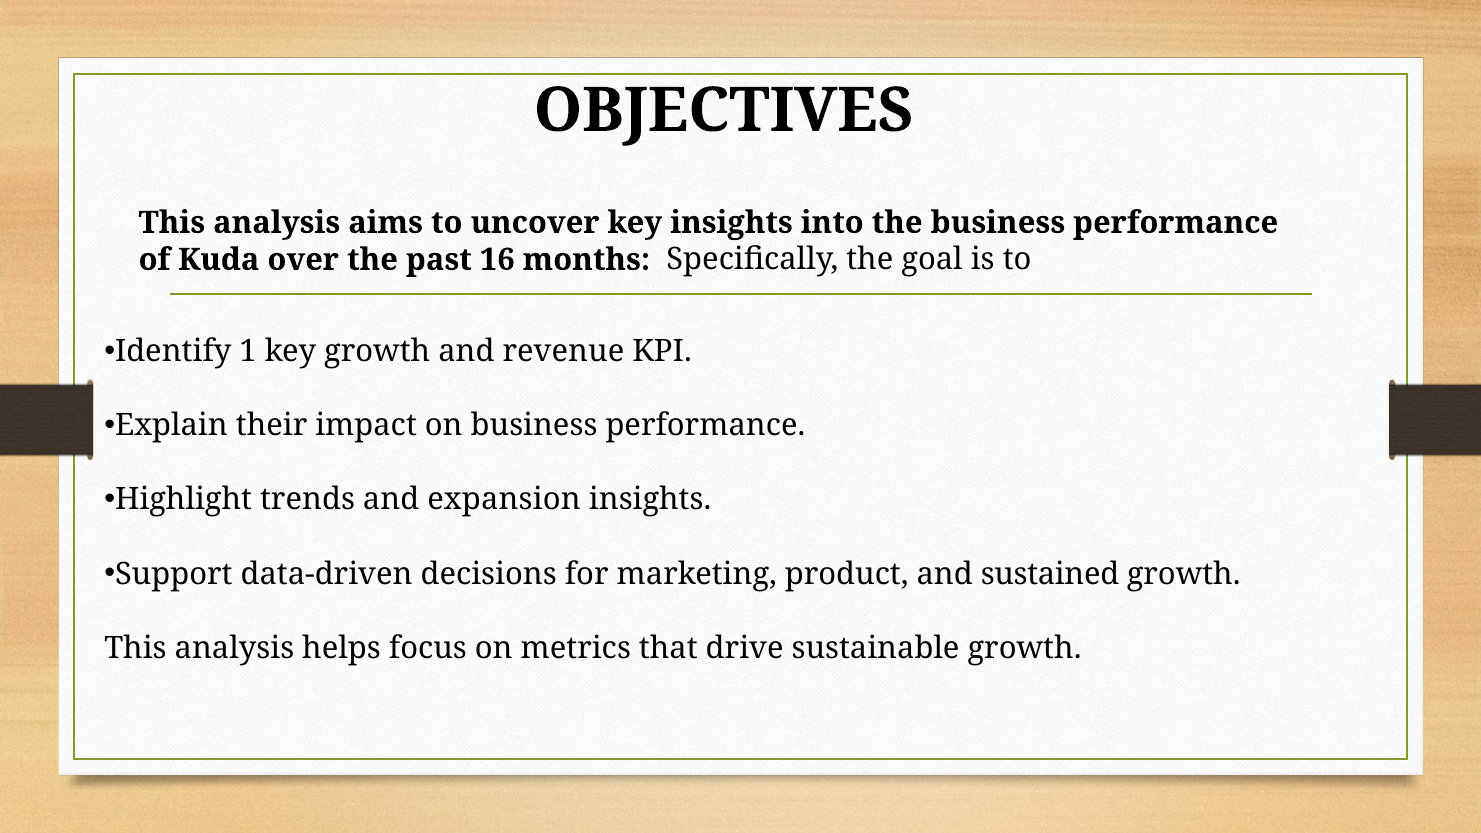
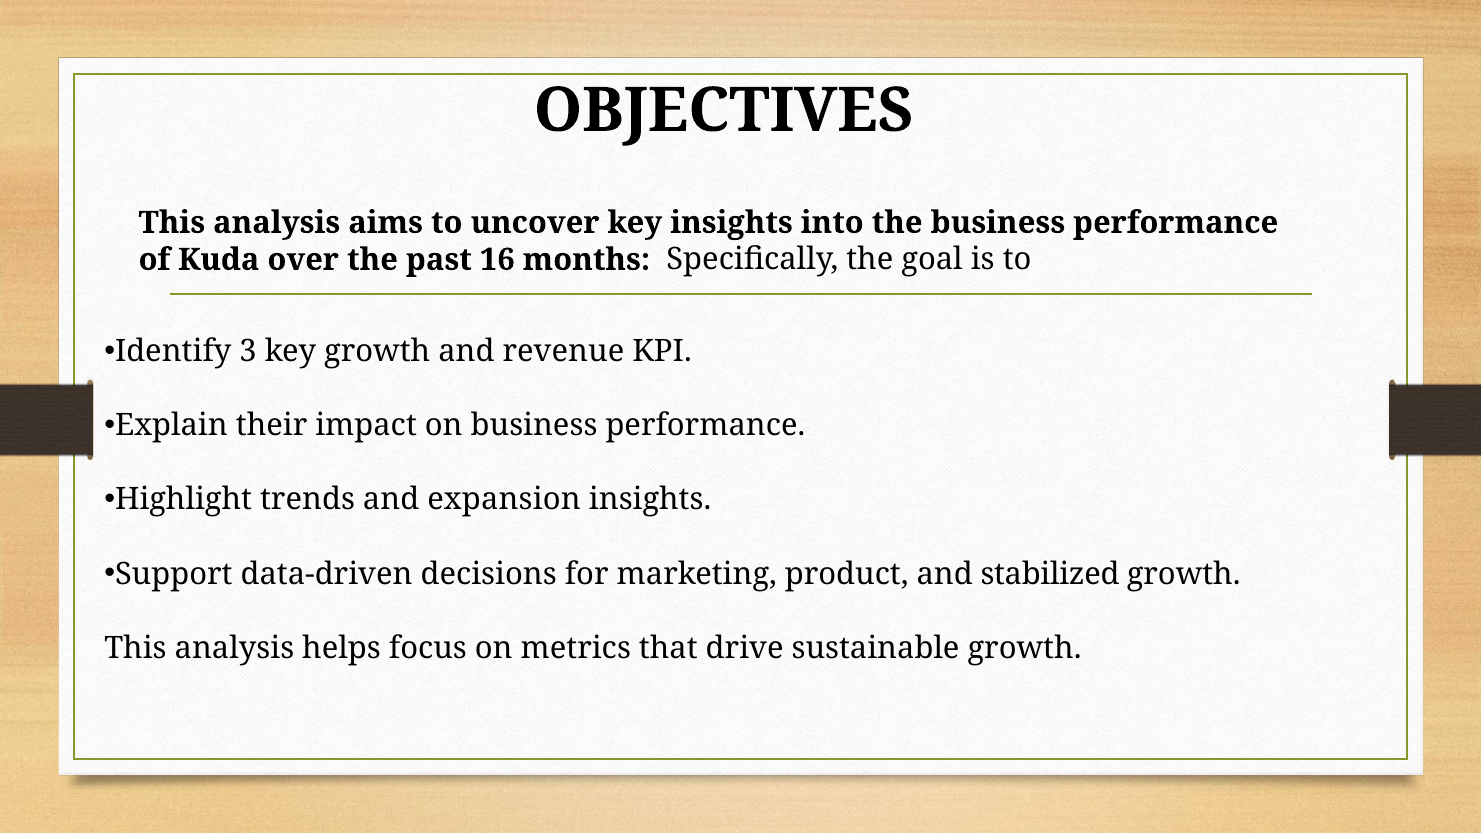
1: 1 -> 3 (248, 352)
sustained: sustained -> stabilized (1050, 574)
